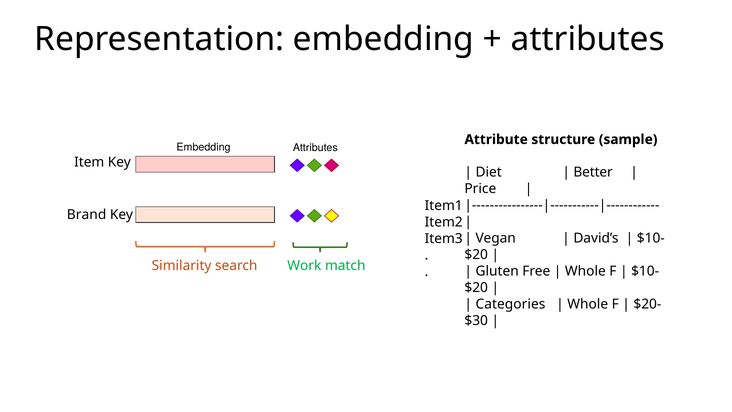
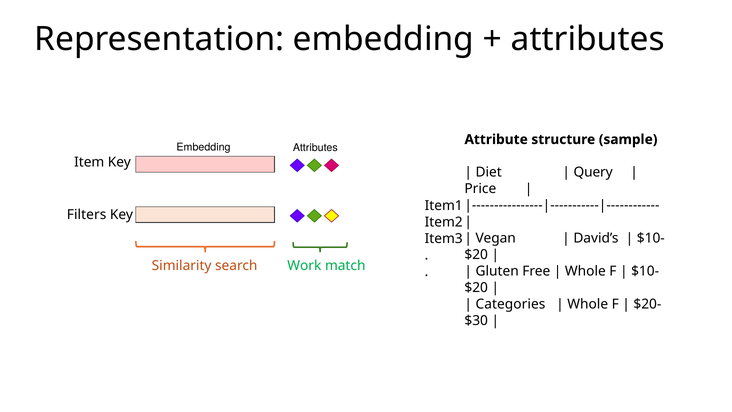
Better: Better -> Query (593, 172)
Brand: Brand -> Filters (87, 215)
